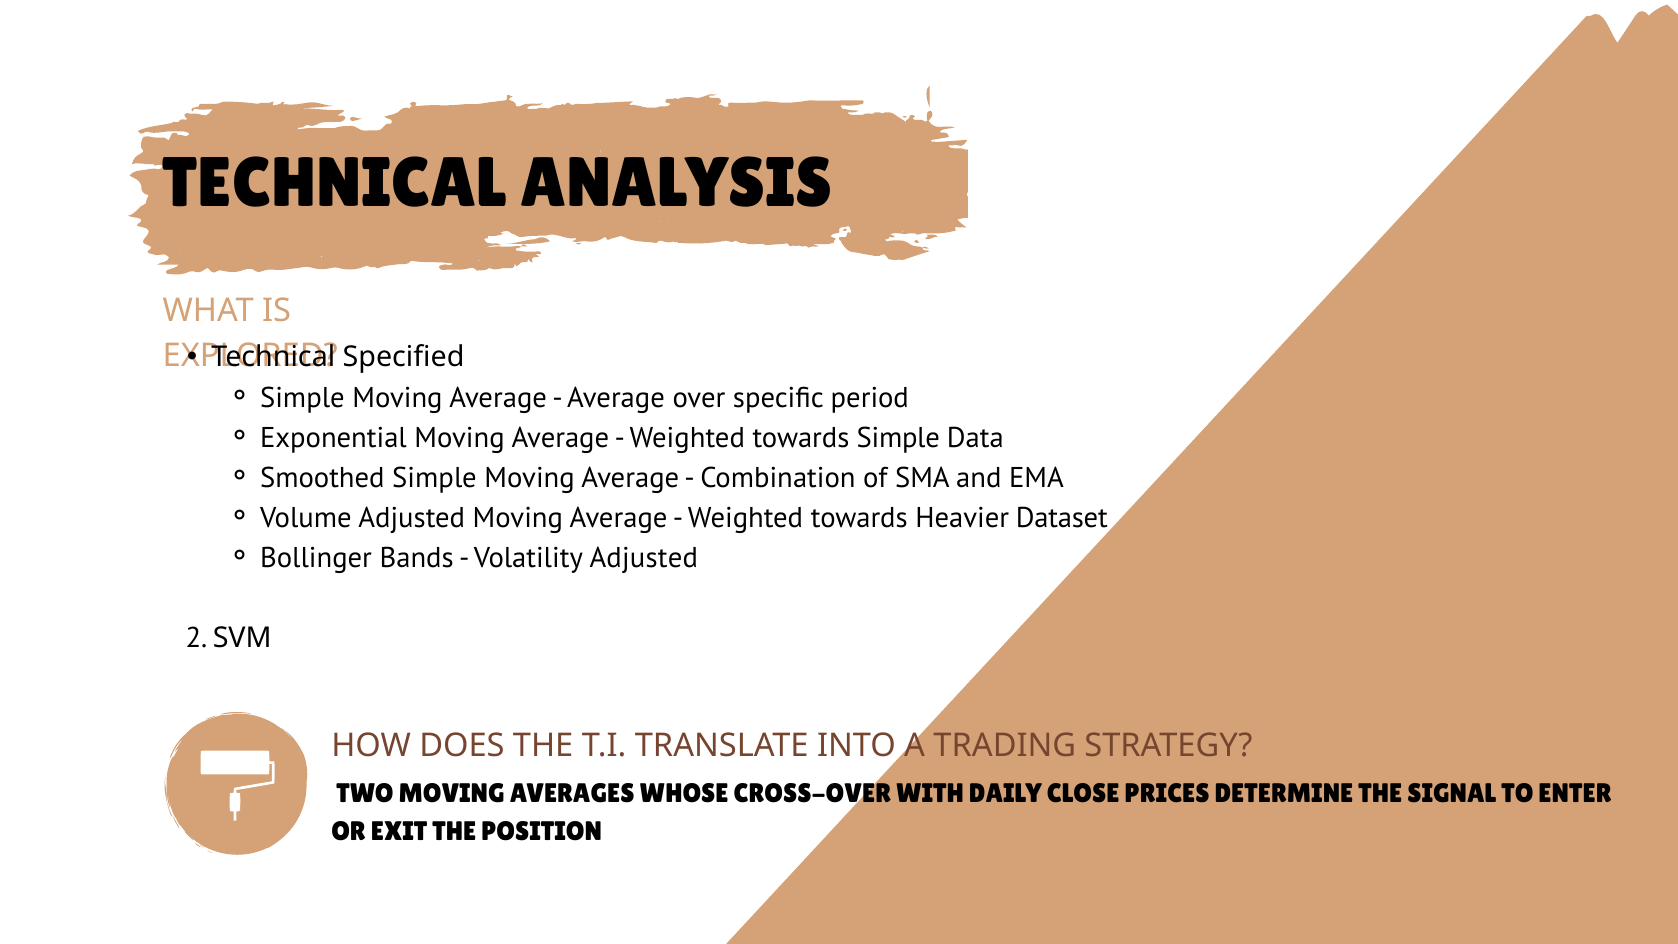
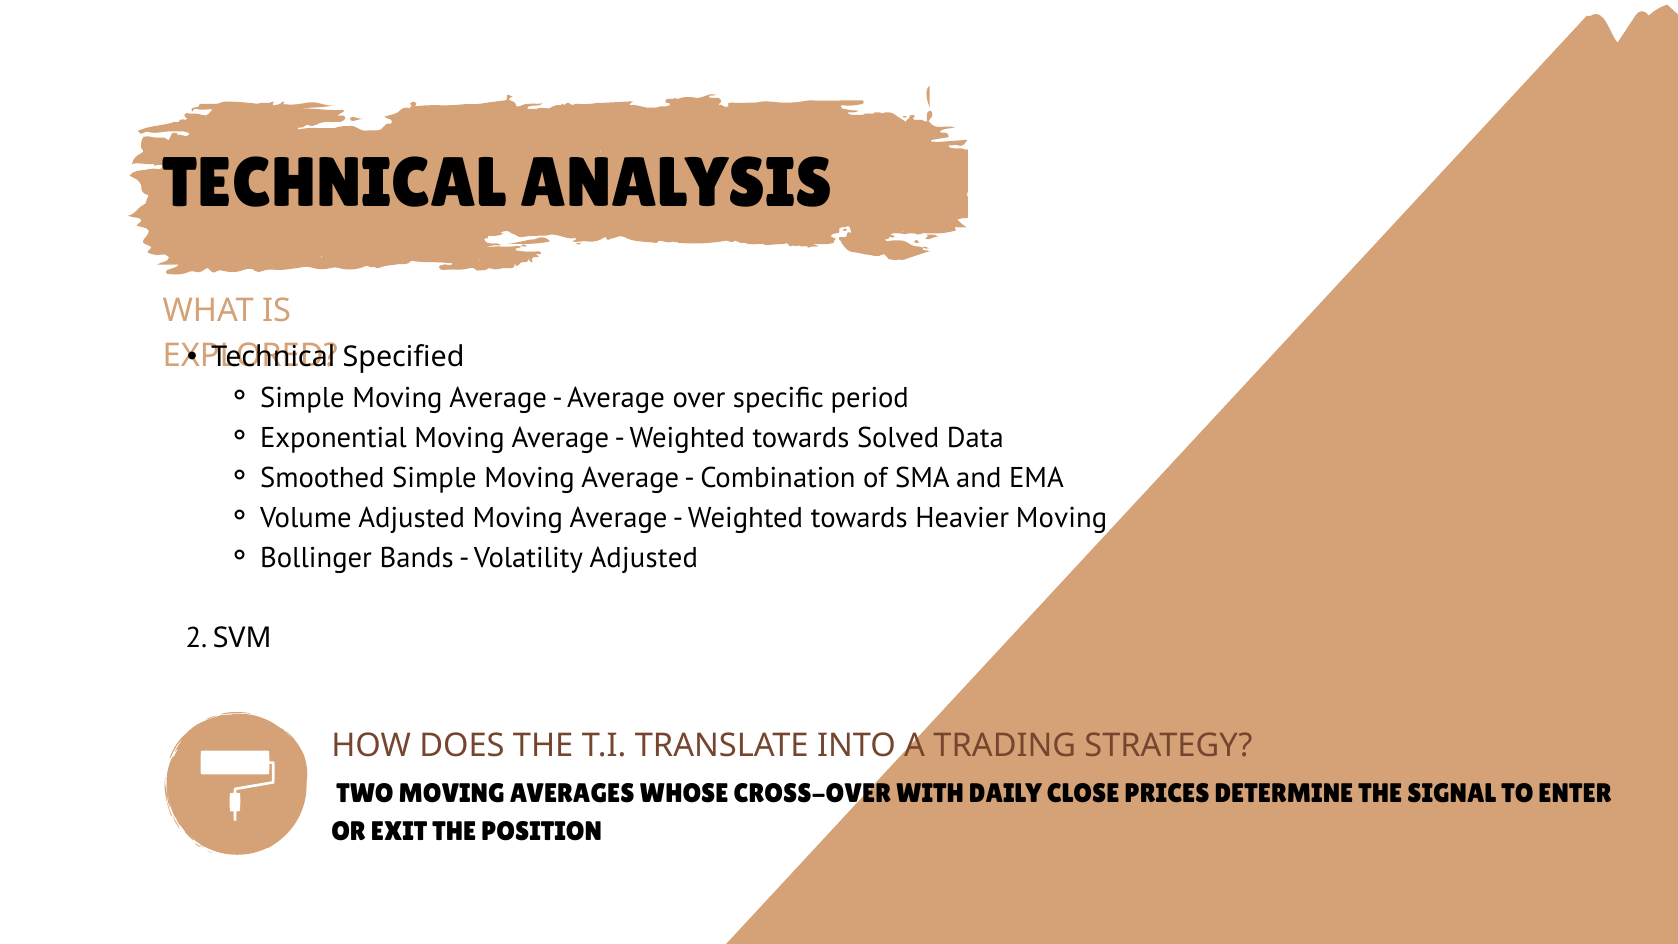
towards Simple: Simple -> Solved (898, 438)
Heavier Dataset: Dataset -> Moving (1062, 518)
